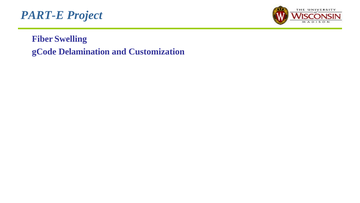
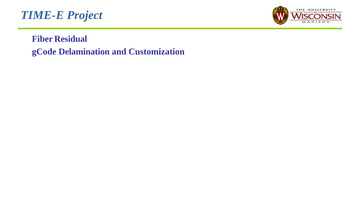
PART-E: PART-E -> TIME-E (42, 15)
Swelling: Swelling -> Residual (71, 39)
